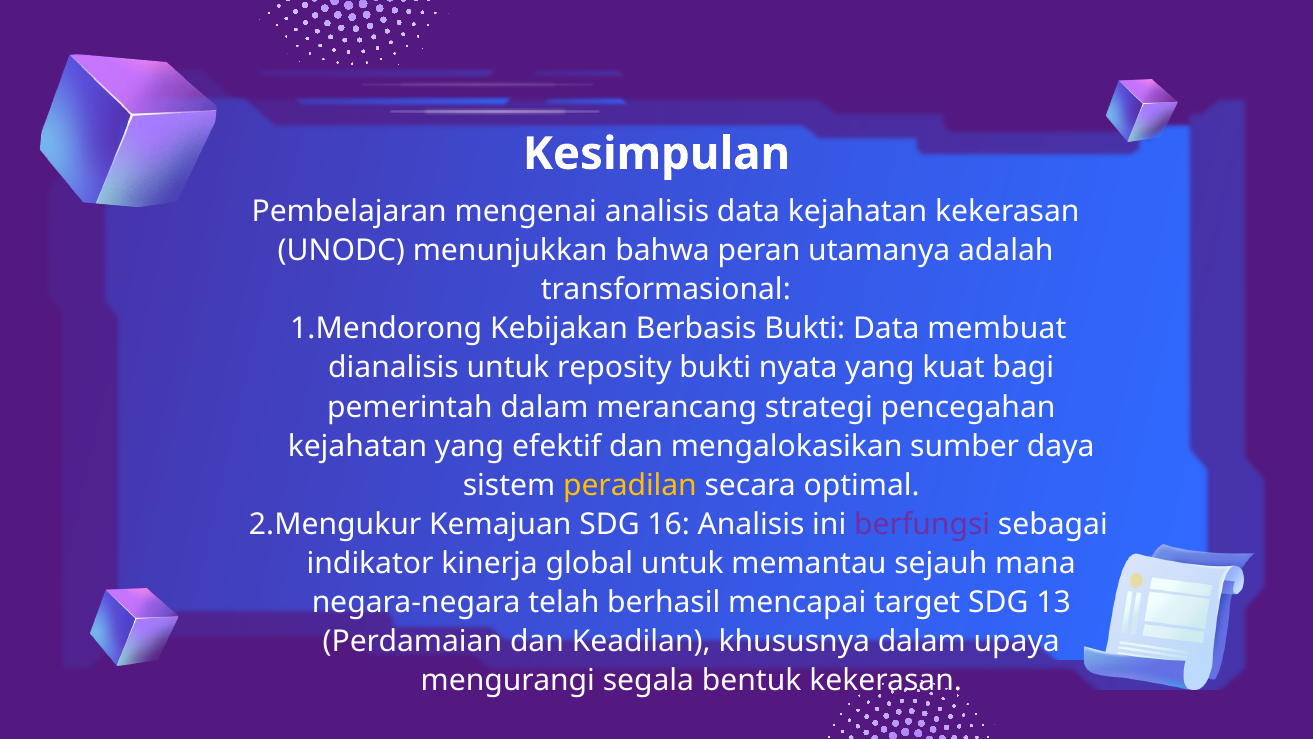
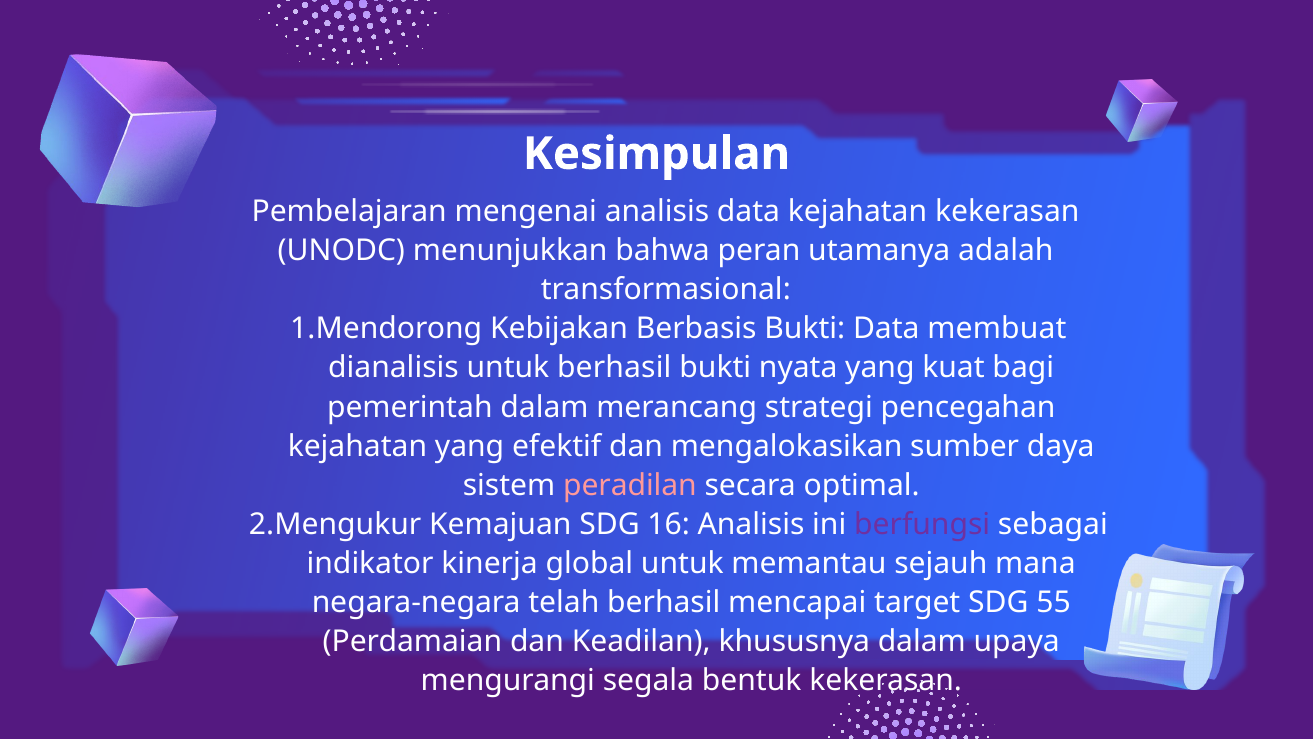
untuk reposity: reposity -> berhasil (614, 368)
peradilan colour: yellow -> pink (630, 485)
13: 13 -> 55 (1053, 602)
